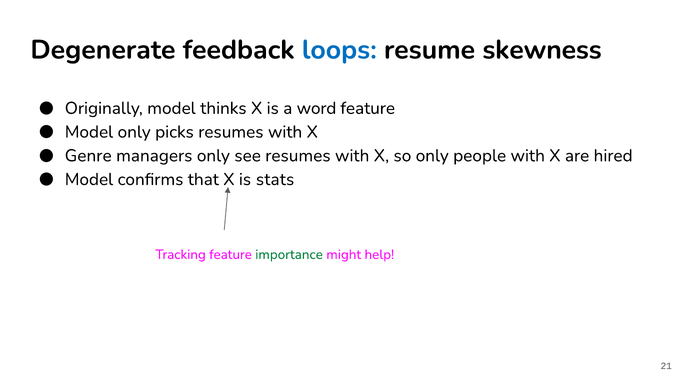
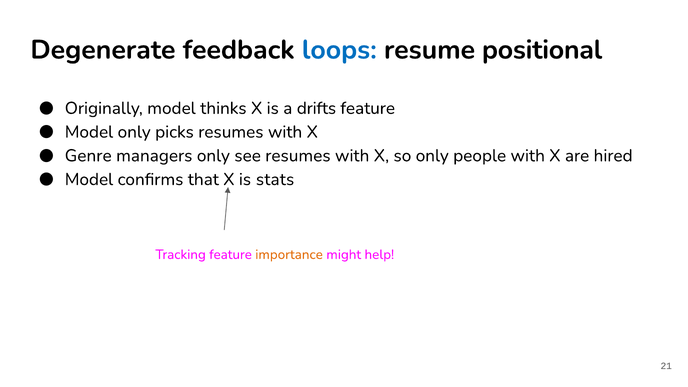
skewness: skewness -> positional (542, 50)
word: word -> drifts (316, 108)
importance colour: green -> orange (289, 255)
